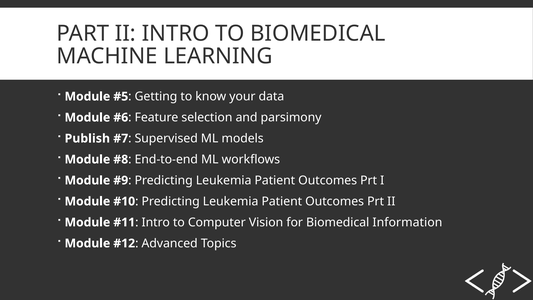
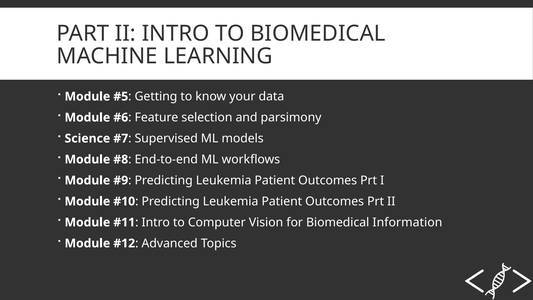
Publish: Publish -> Science (87, 138)
